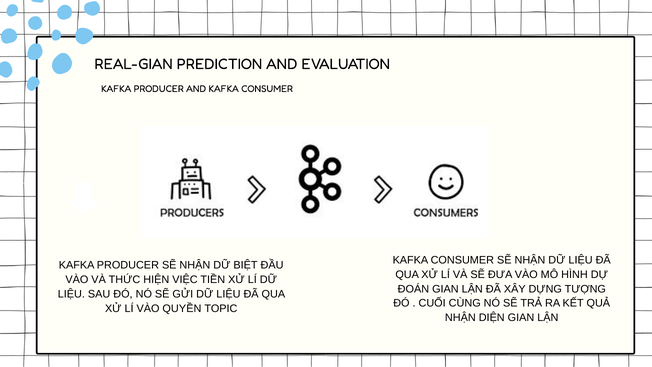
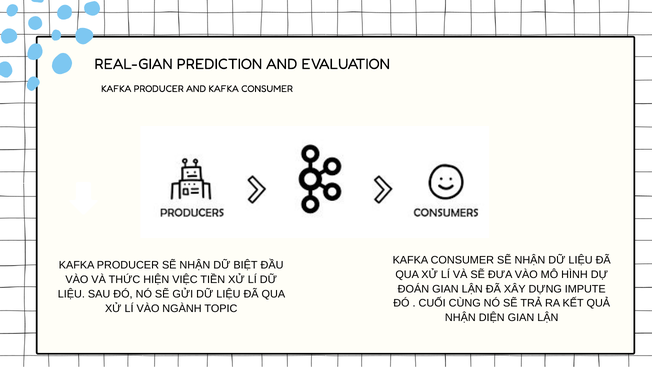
TƯỢNG: TƯỢNG -> IMPUTE (585, 289)
QUYỀN: QUYỀN -> NGÀNH (182, 308)
